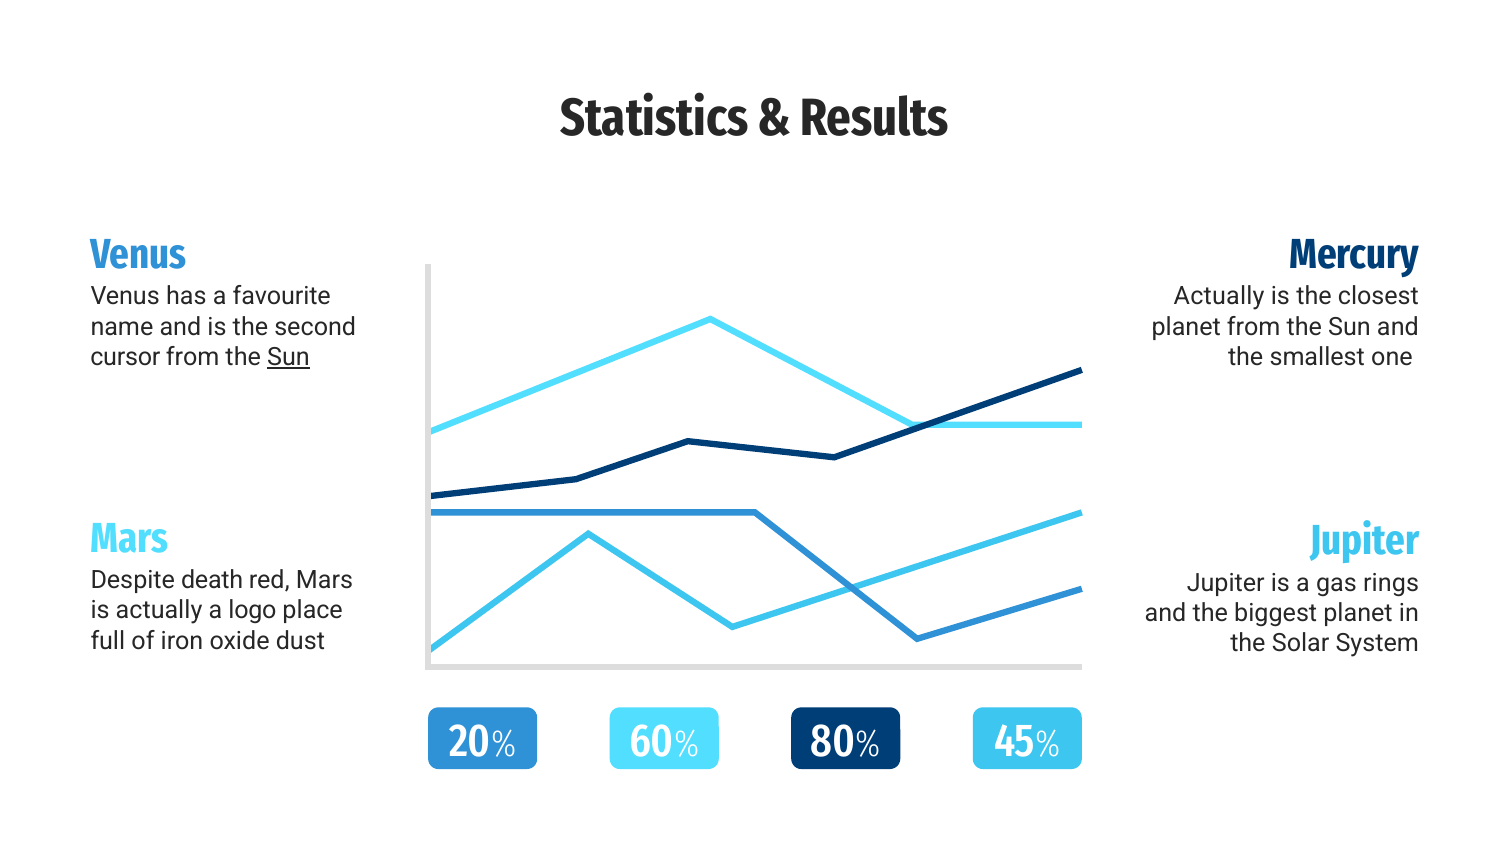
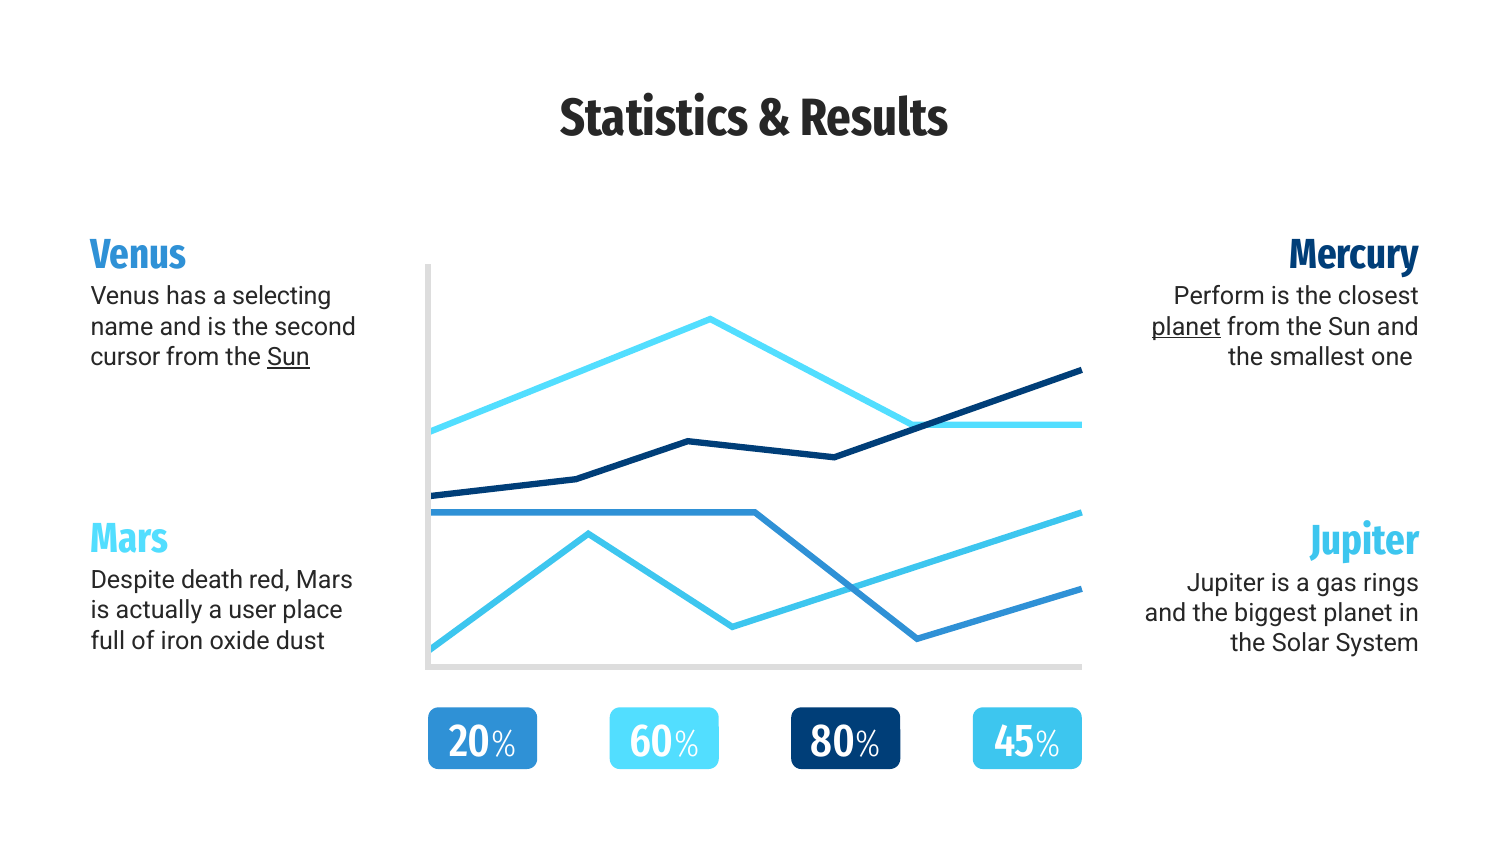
favourite: favourite -> selecting (282, 296)
Actually: Actually -> Perform (1219, 296)
planet underline: none -> present (1186, 327)
logo: logo -> user (252, 610)
